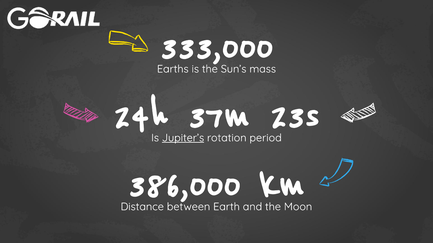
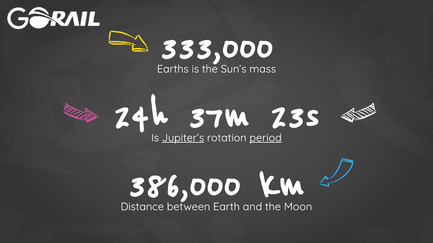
period underline: none -> present (266, 138)
